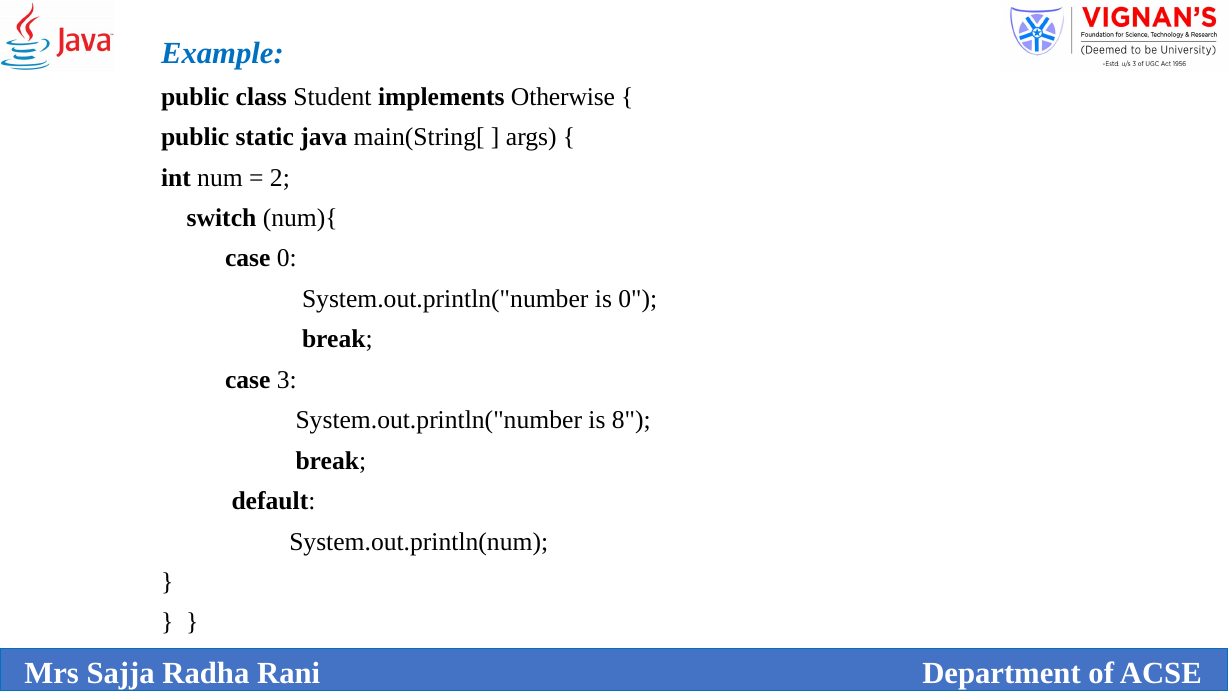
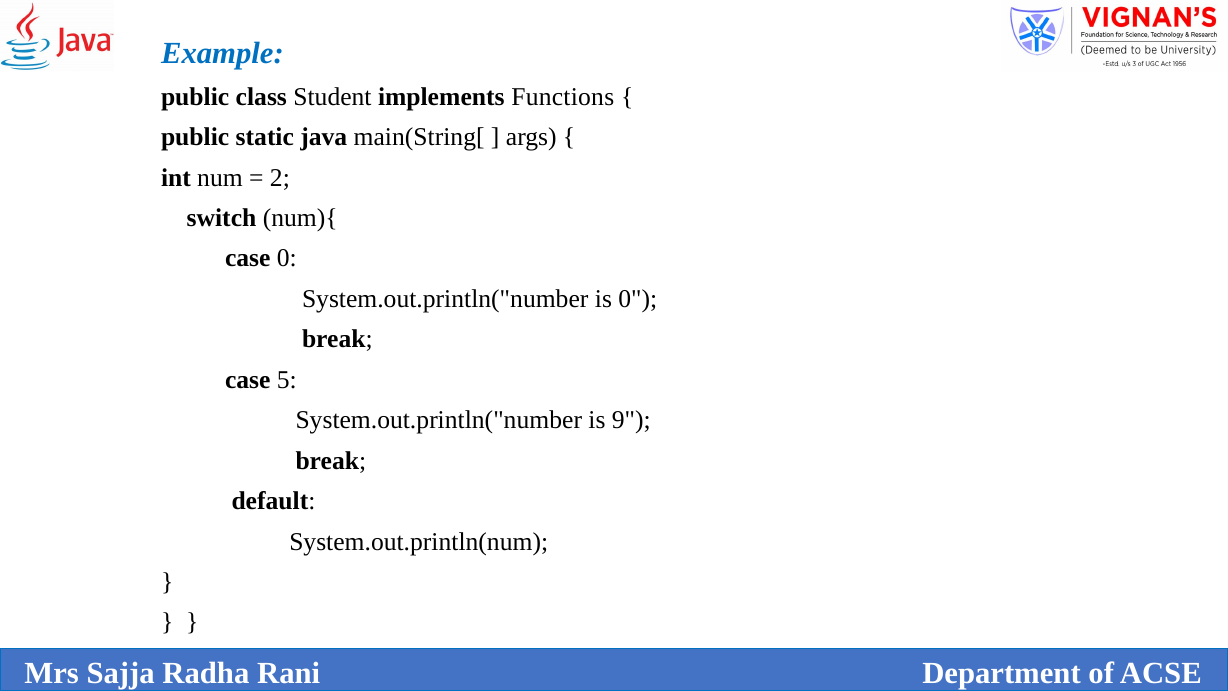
Otherwise: Otherwise -> Functions (563, 97)
3: 3 -> 5 (287, 380)
8: 8 -> 9 (631, 420)
